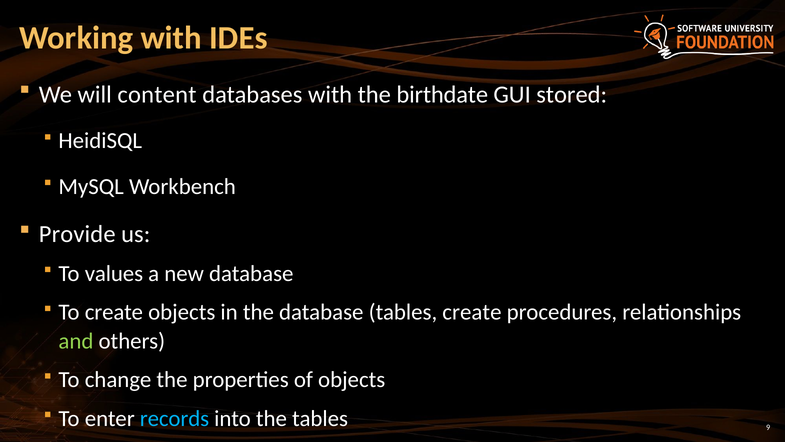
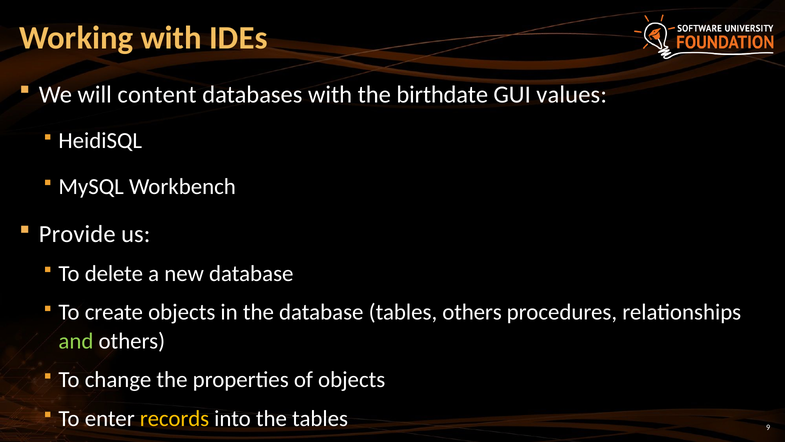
stored: stored -> values (572, 94)
values: values -> delete (114, 273)
tables create: create -> others (472, 312)
records colour: light blue -> yellow (174, 418)
